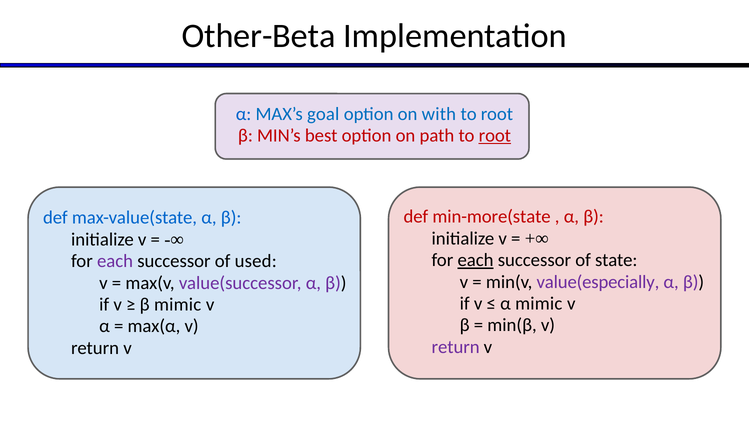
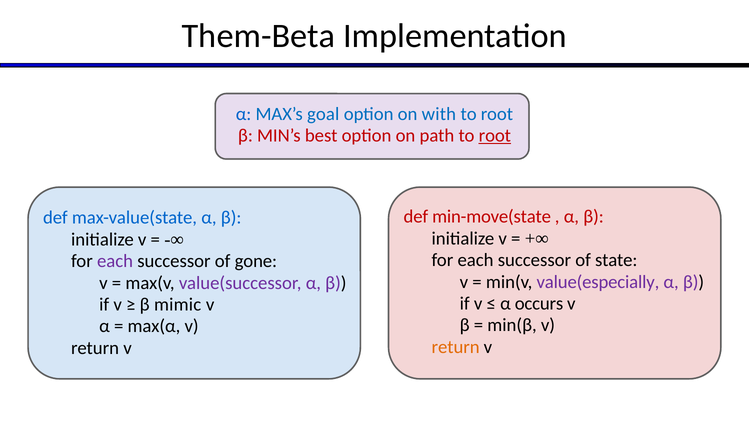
Other-Beta: Other-Beta -> Them-Beta (259, 36)
min-more(state: min-more(state -> min-move(state (492, 217)
each underline: present -> none (476, 260)
used: used -> gone (256, 261)
α mimic: mimic -> occurs (539, 304)
return colour: purple -> orange (456, 347)
